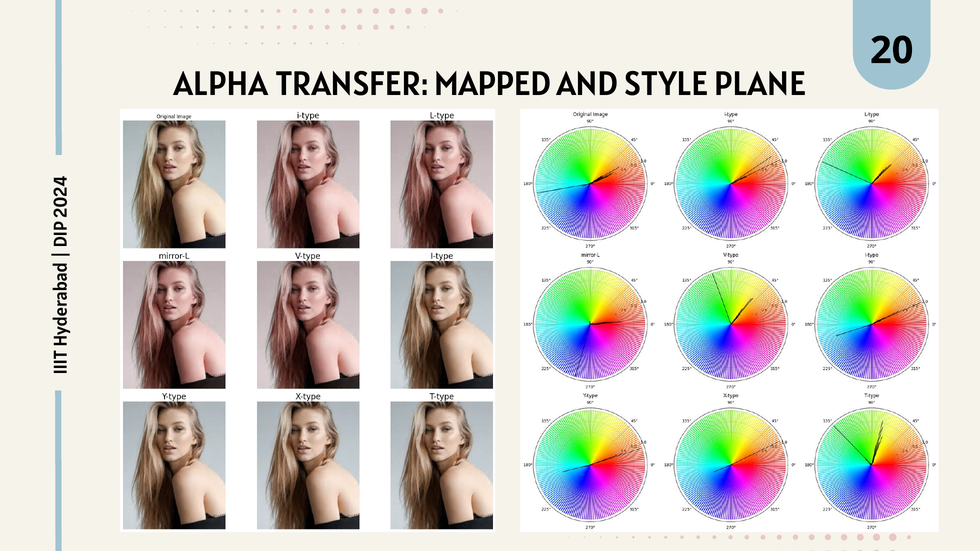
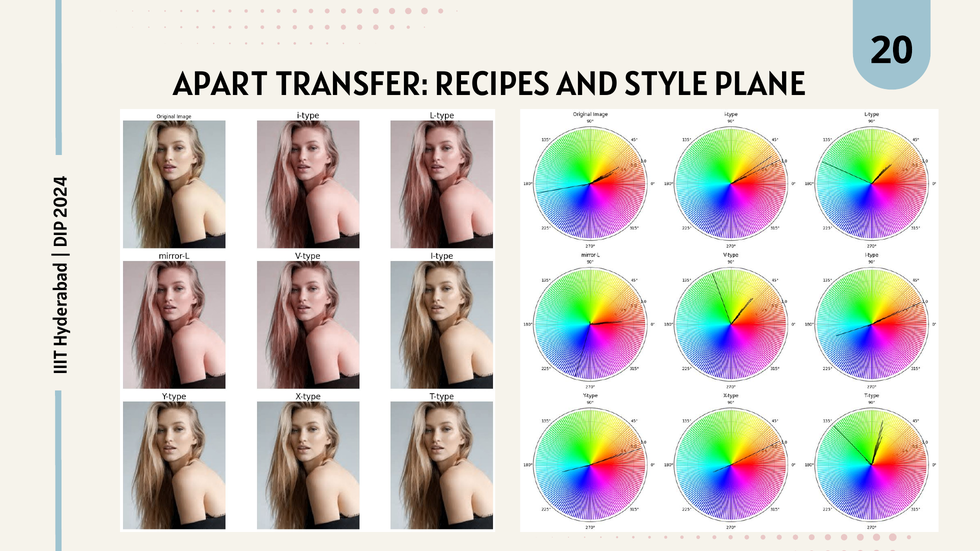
ALPHA: ALPHA -> APART (221, 84)
MAPPED: MAPPED -> RECIPES (493, 84)
